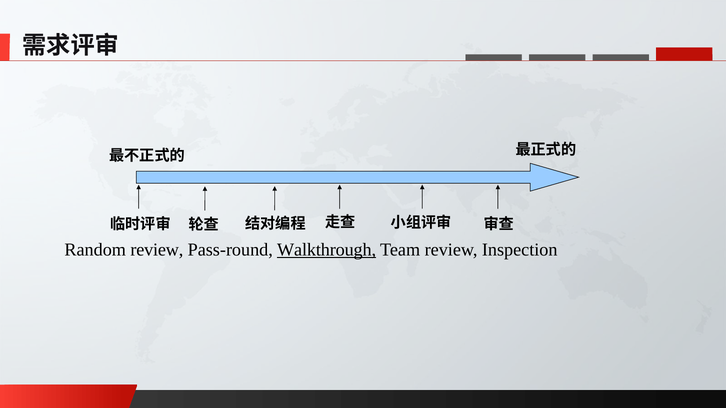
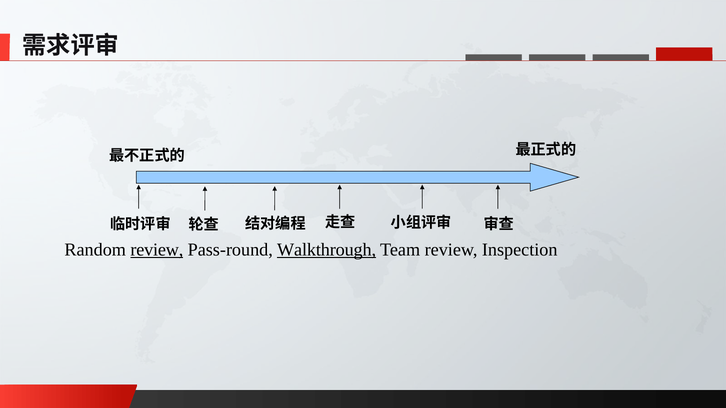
review underline: none -> present (157, 250)
